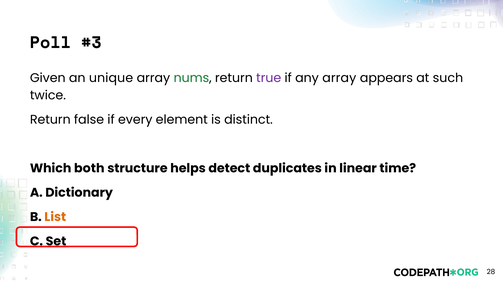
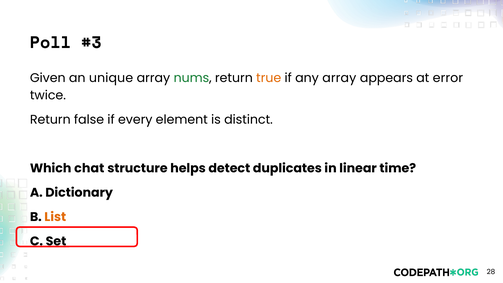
true colour: purple -> orange (269, 78)
such: such -> error (448, 78)
both: both -> chat (89, 168)
